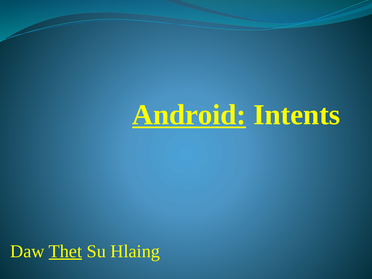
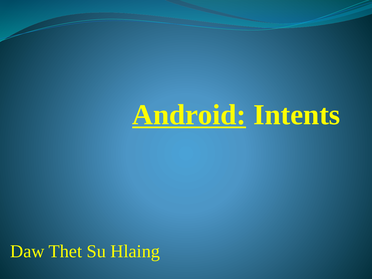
Thet underline: present -> none (65, 251)
